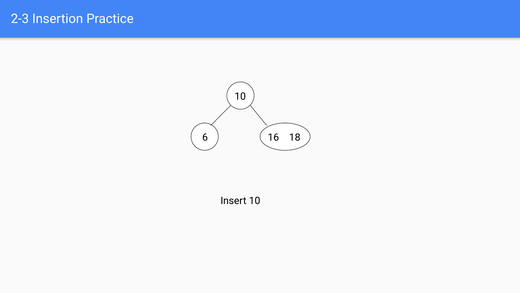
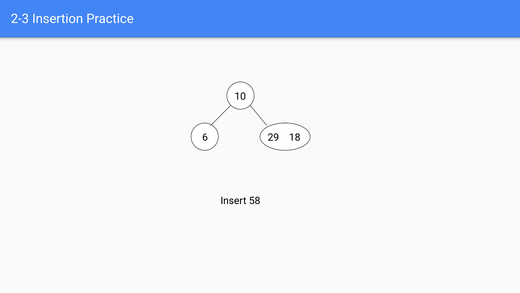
16: 16 -> 29 (273, 137)
Insert 10: 10 -> 58 (255, 200)
